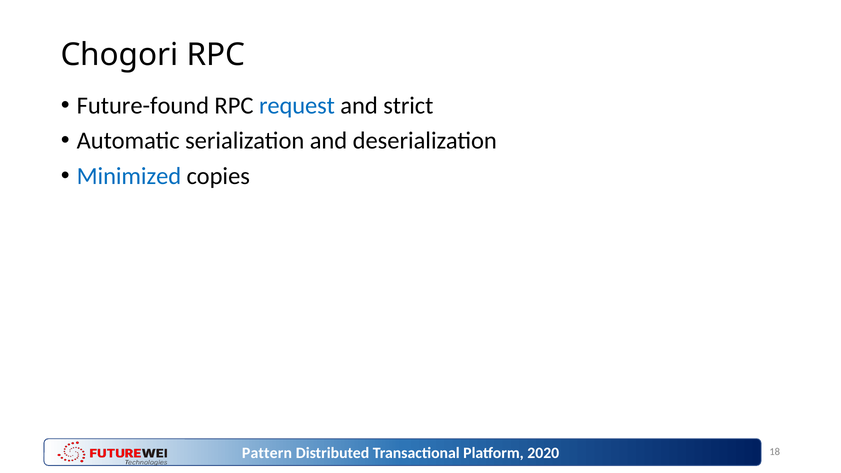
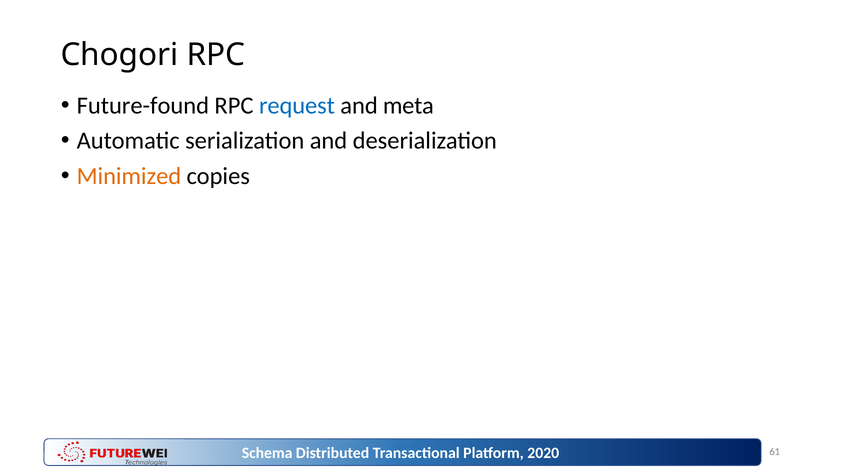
strict: strict -> meta (408, 106)
Minimized colour: blue -> orange (129, 176)
Pattern: Pattern -> Schema (267, 453)
18: 18 -> 61 (775, 452)
